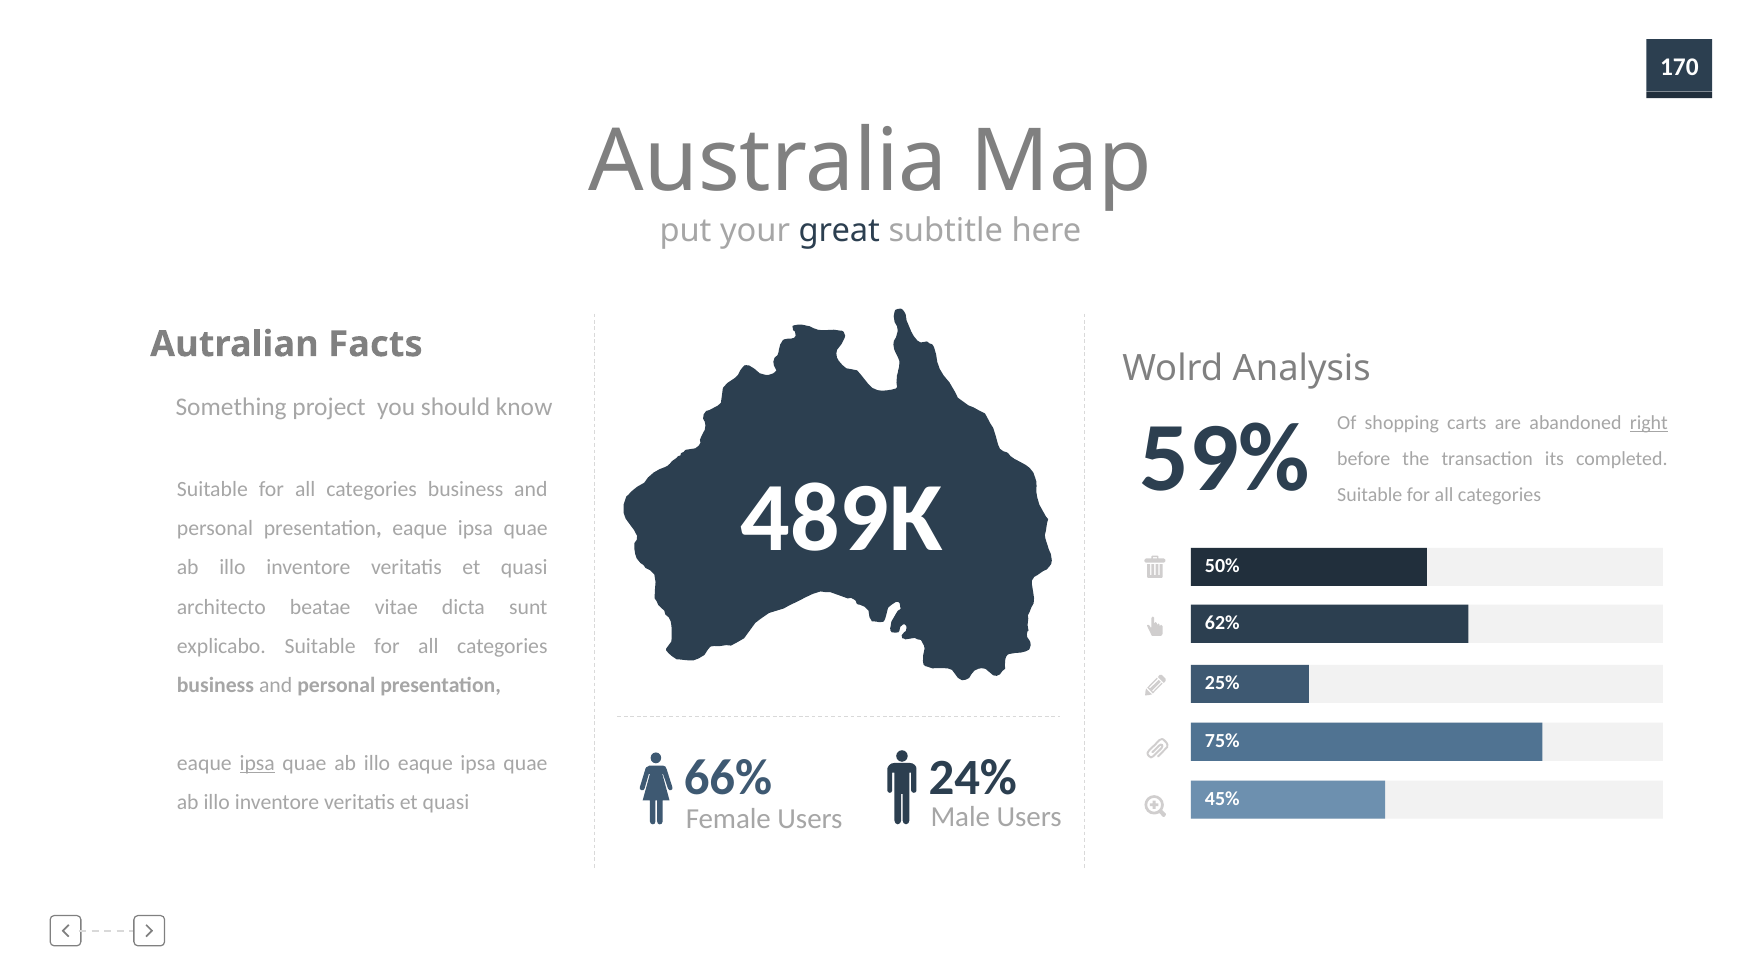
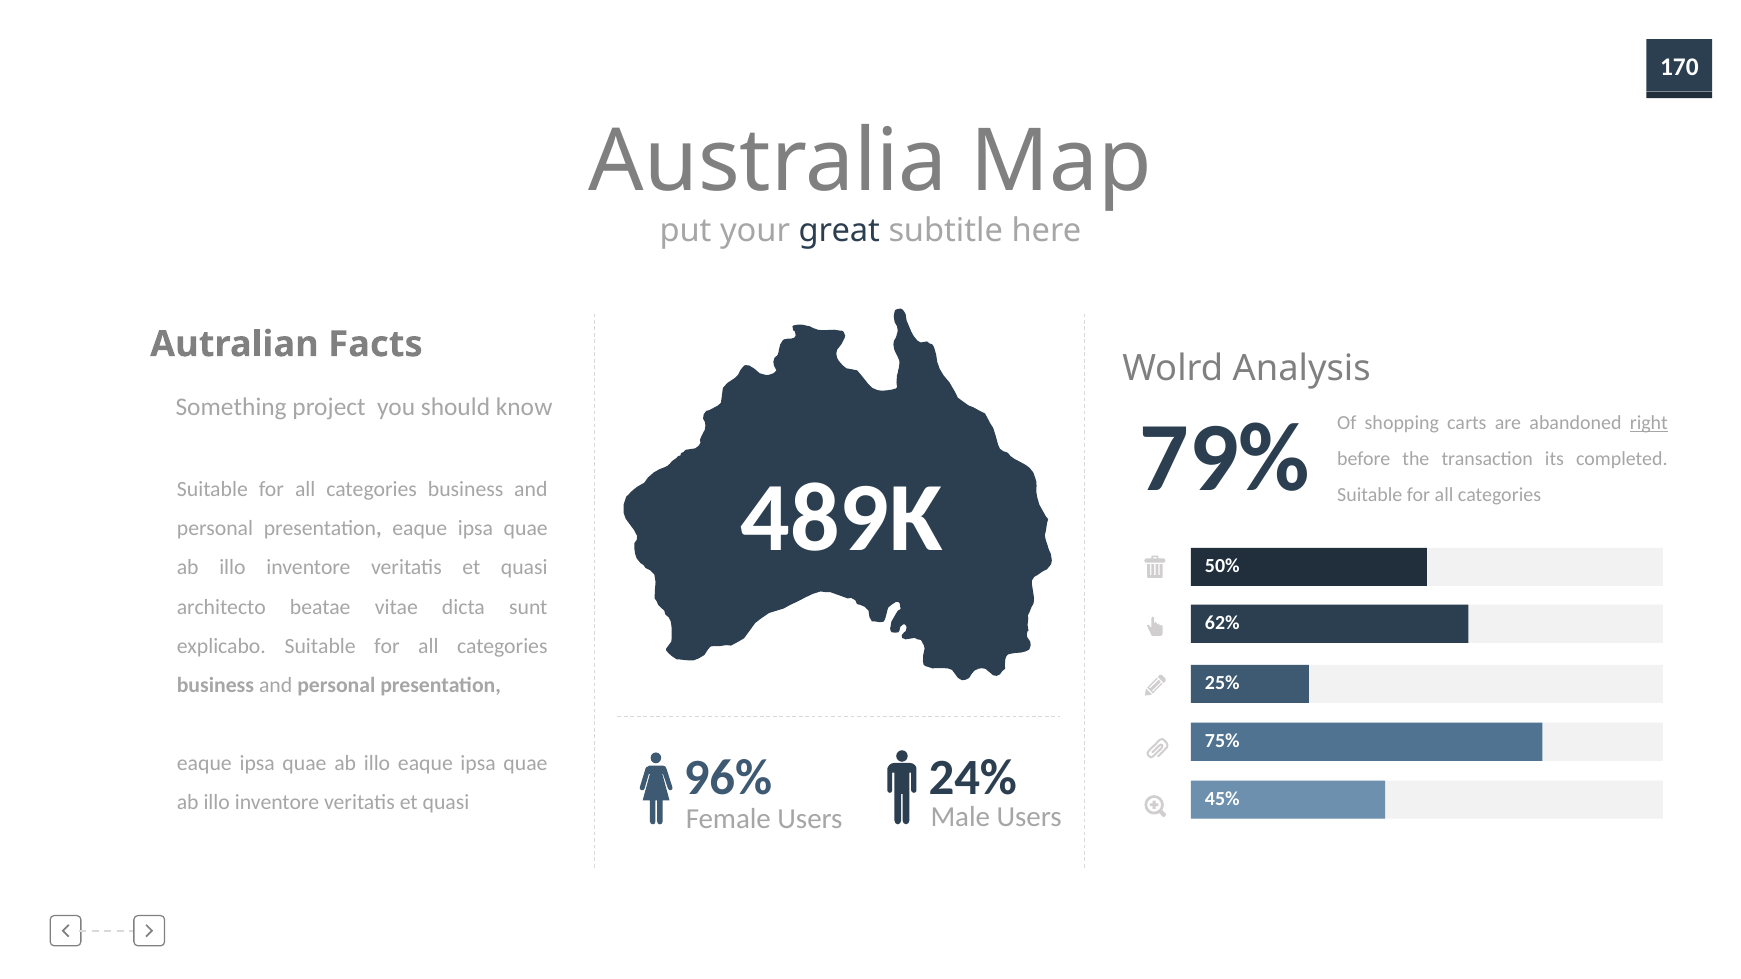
59%: 59% -> 79% (1225, 458)
ipsa underline: present -> none (257, 764)
66%: 66% -> 96% (728, 778)
